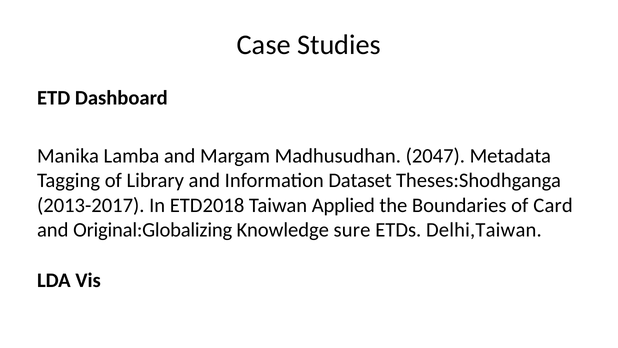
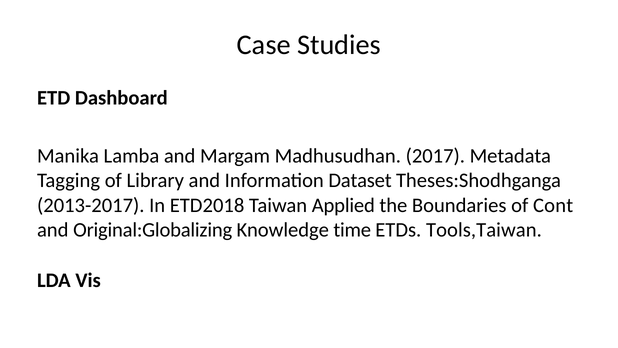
2047: 2047 -> 2017 (435, 156)
Card: Card -> Cont (553, 205)
sure: sure -> time (352, 230)
Delhi,Taiwan: Delhi,Taiwan -> Tools,Taiwan (484, 230)
